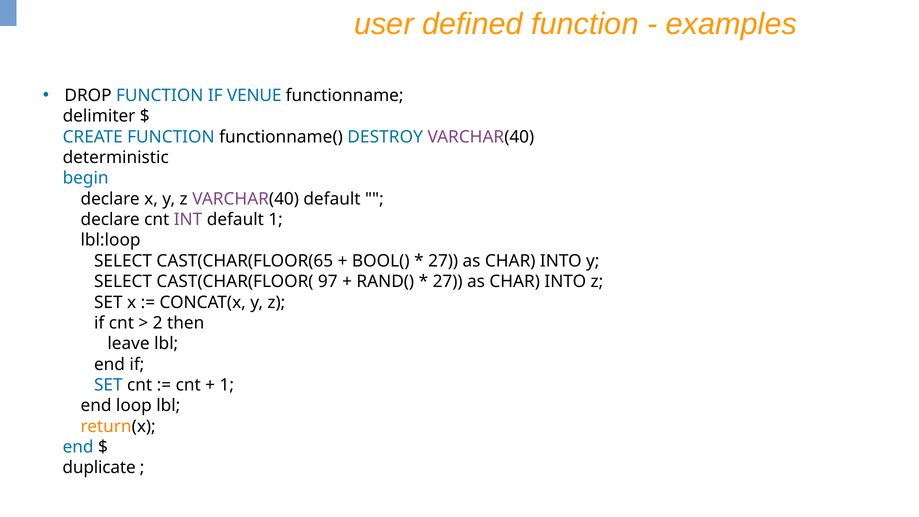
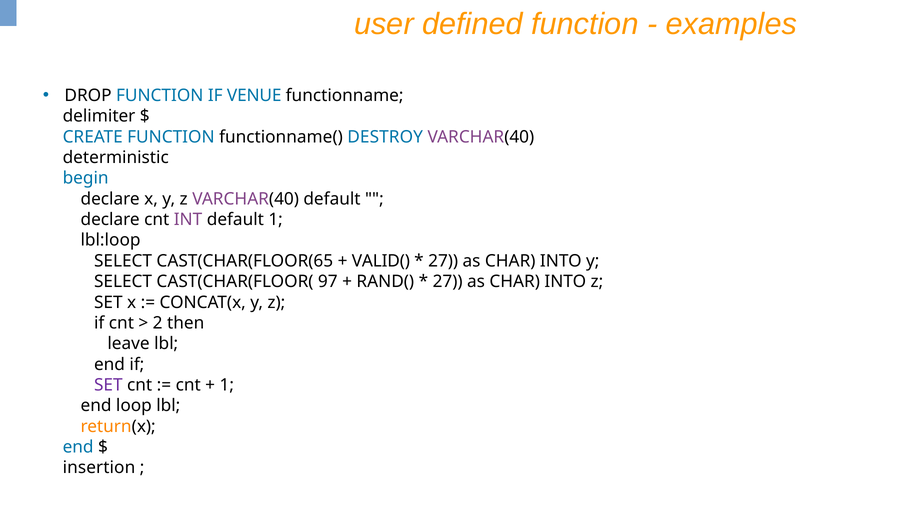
BOOL(: BOOL( -> VALID( (381, 261)
SET colour: blue -> purple (108, 385)
duplicate: duplicate -> insertion (99, 468)
